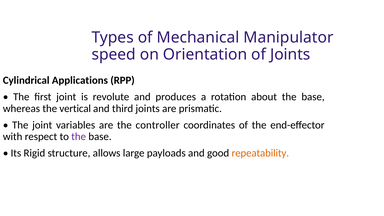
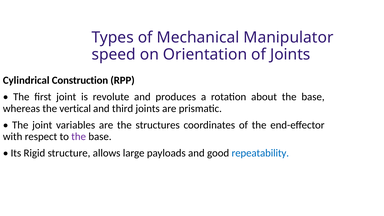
Applications: Applications -> Construction (80, 80)
controller: controller -> structures (158, 125)
repeatability colour: orange -> blue (260, 153)
